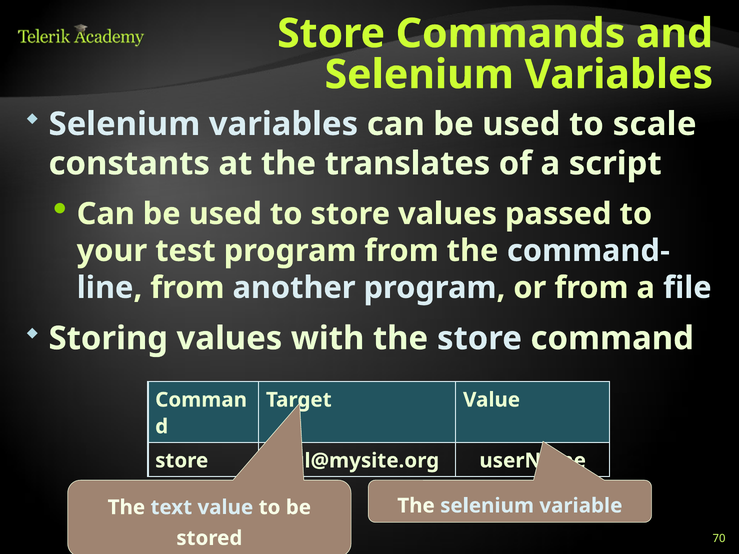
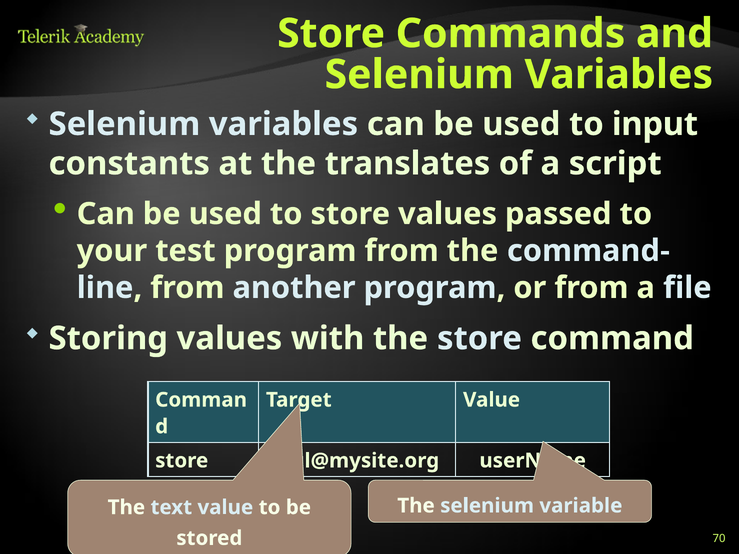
scale: scale -> input (655, 124)
